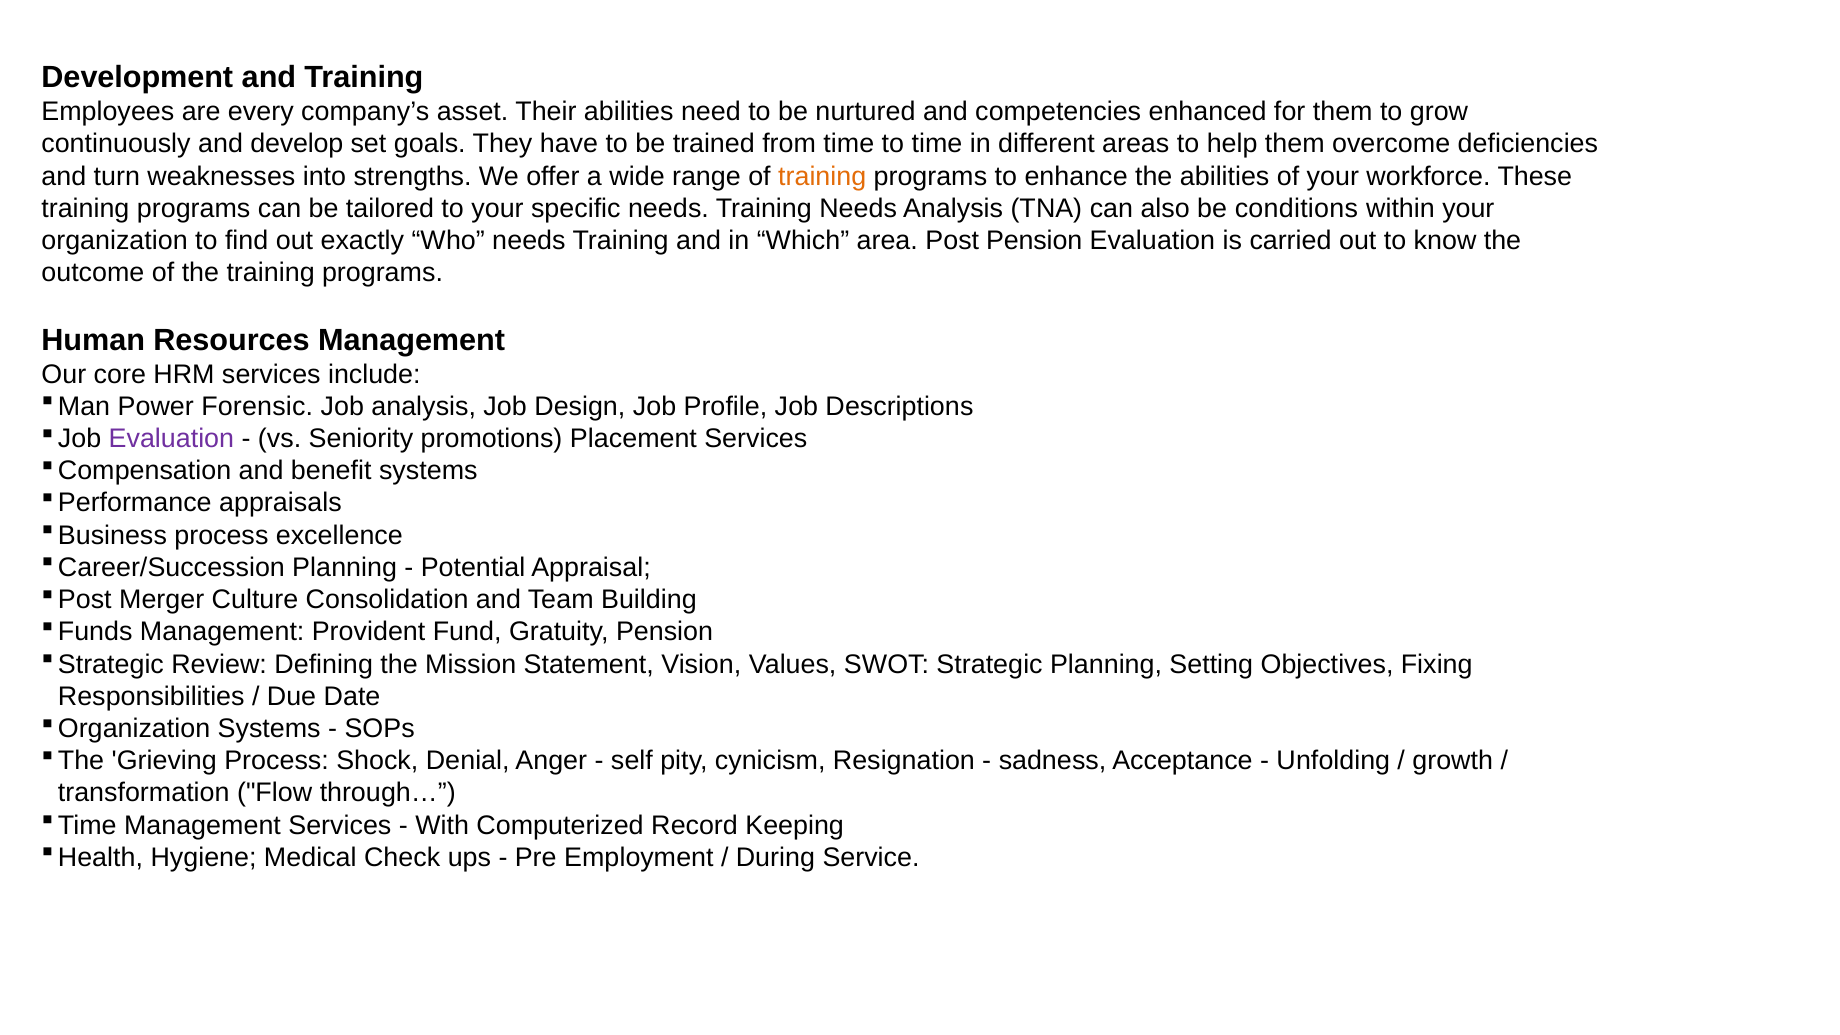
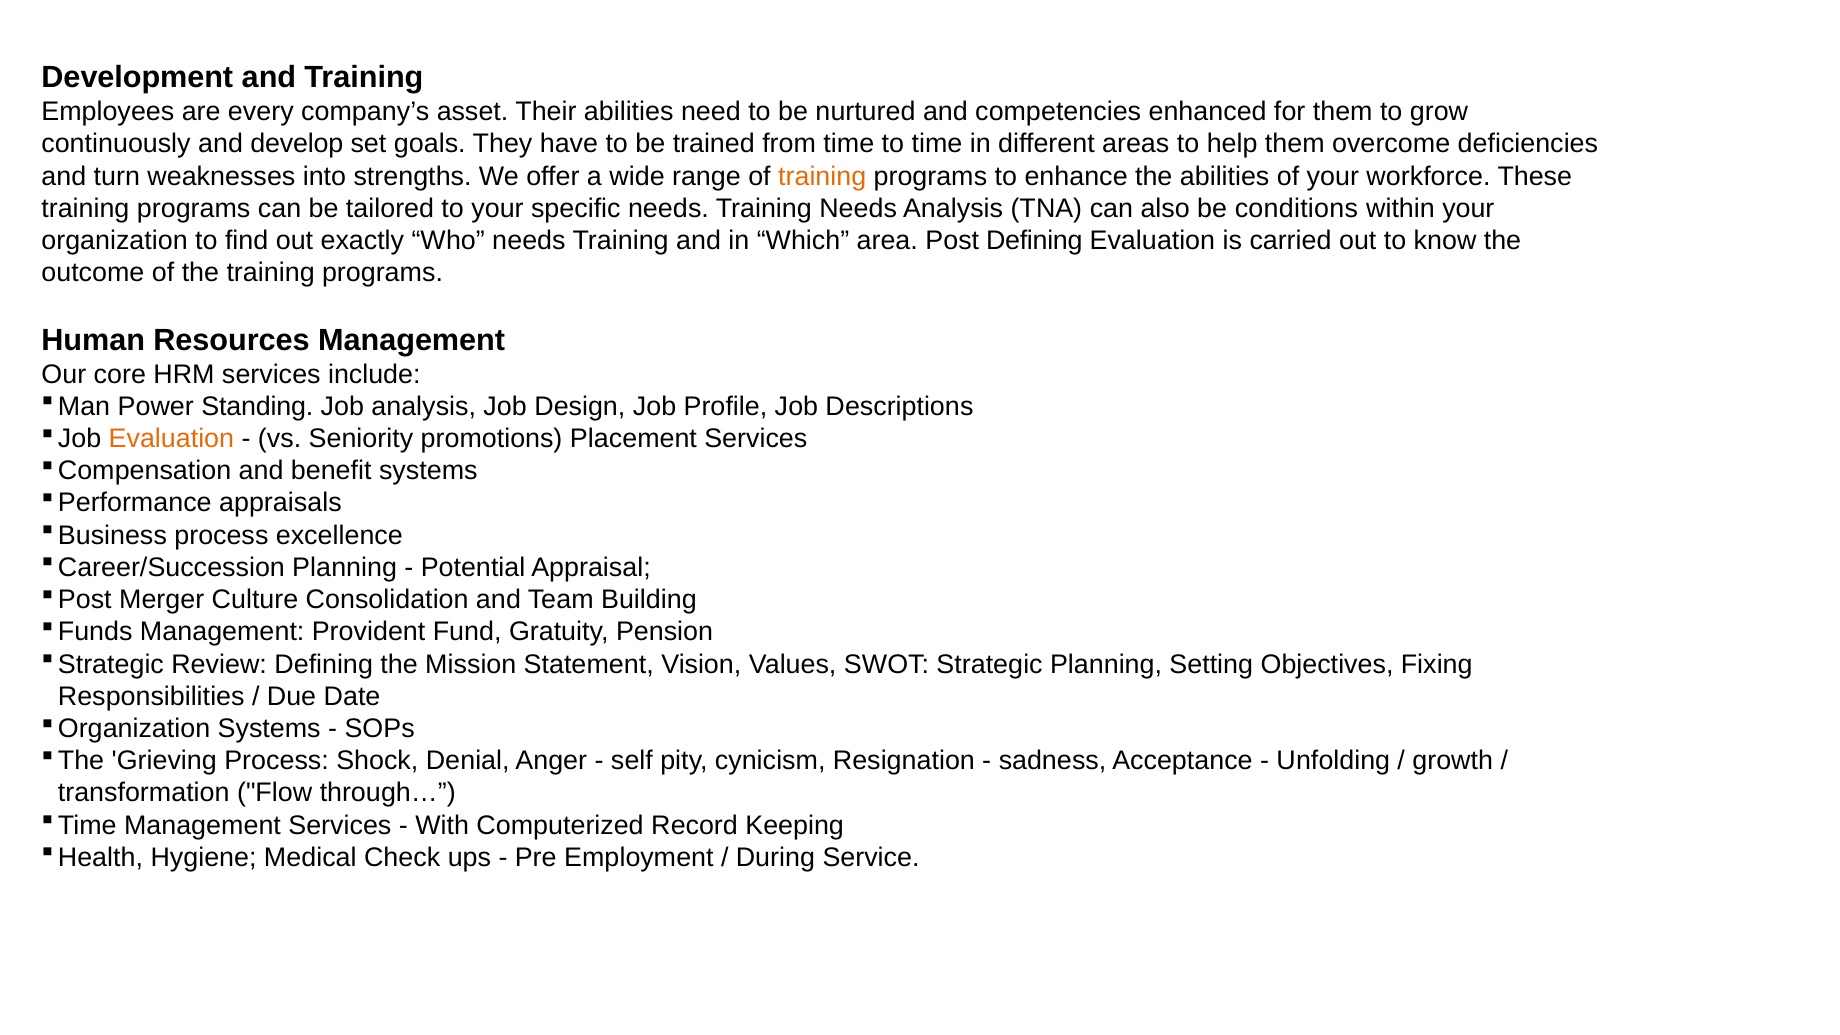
Post Pension: Pension -> Defining (1034, 241)
Forensic: Forensic -> Standing (257, 406)
Evaluation colour: purple -> orange (171, 439)
